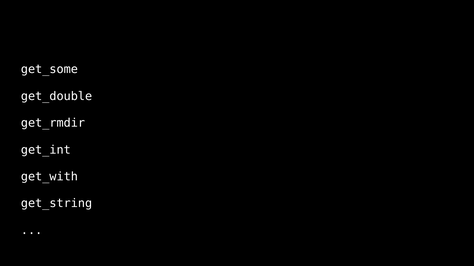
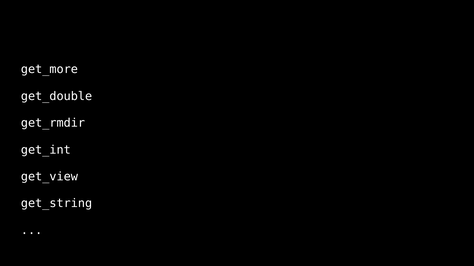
get_some: get_some -> get_more (49, 70)
get_with: get_with -> get_view (49, 177)
